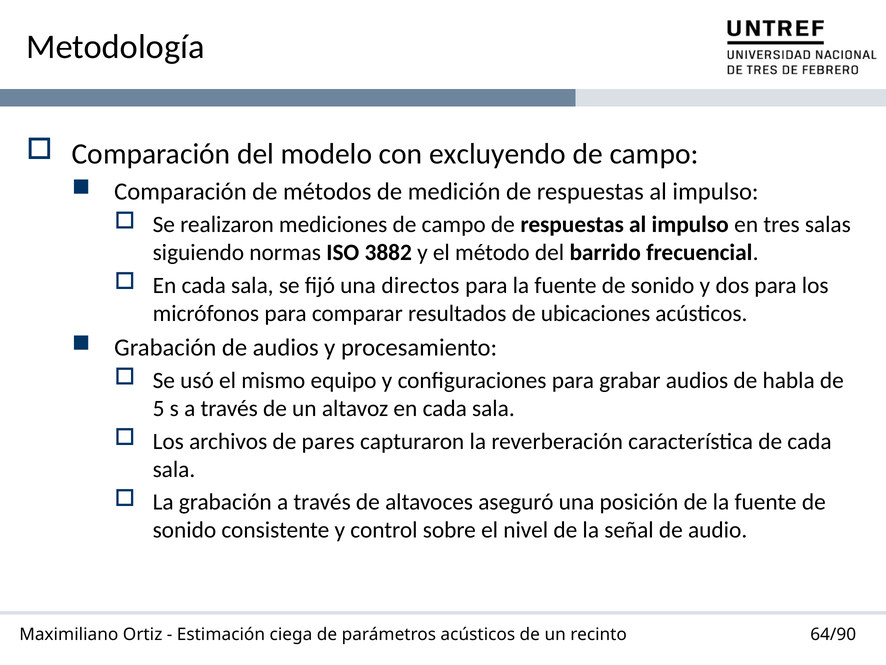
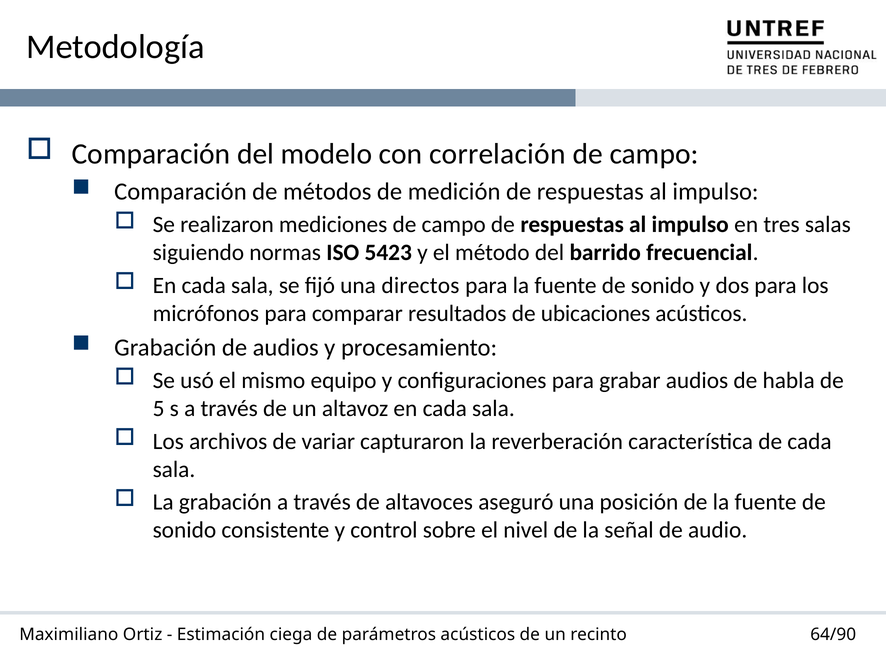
excluyendo: excluyendo -> correlación (497, 154)
3882: 3882 -> 5423 (388, 253)
pares: pares -> variar (328, 441)
